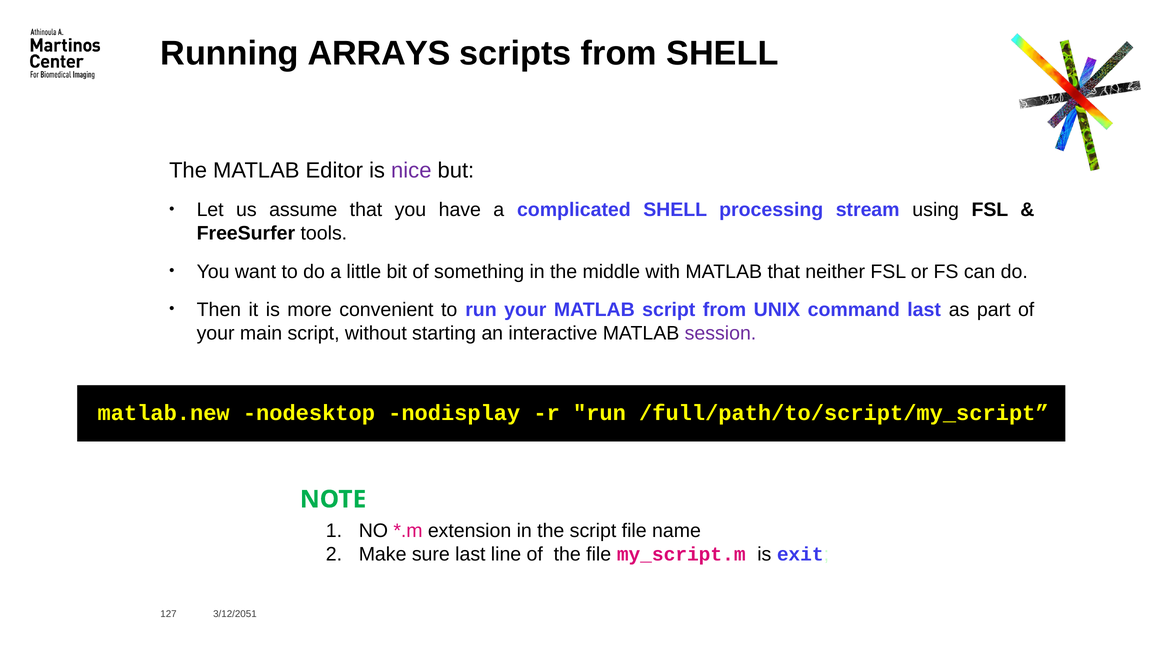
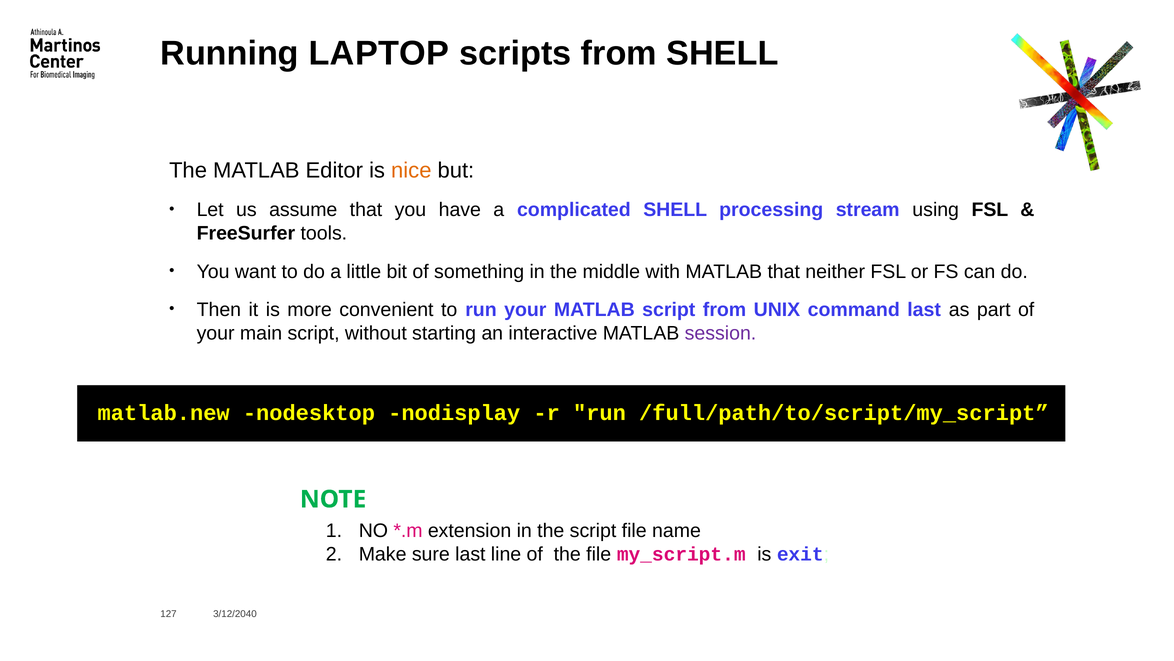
ARRAYS: ARRAYS -> LAPTOP (379, 54)
nice colour: purple -> orange (411, 170)
3/12/2051: 3/12/2051 -> 3/12/2040 (235, 613)
